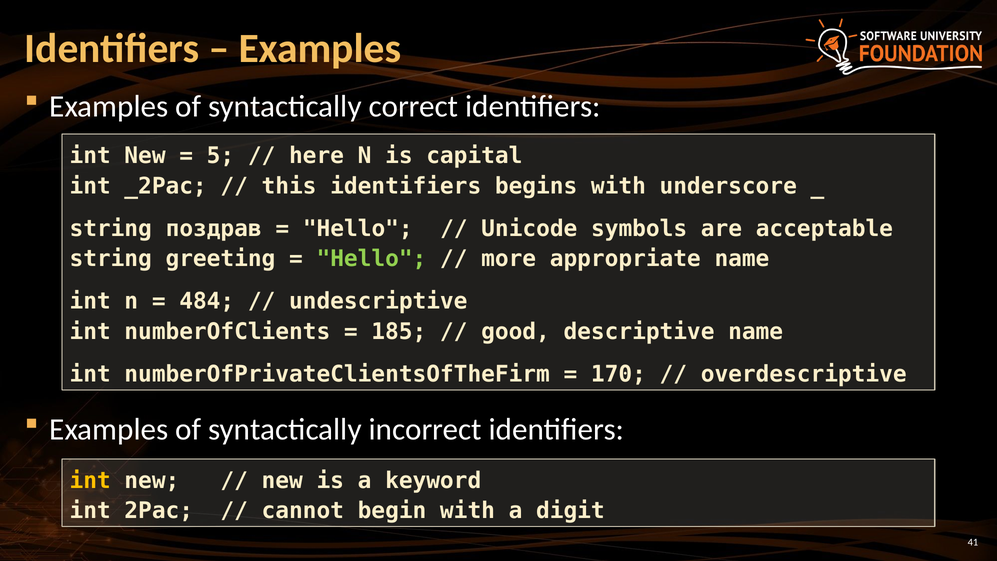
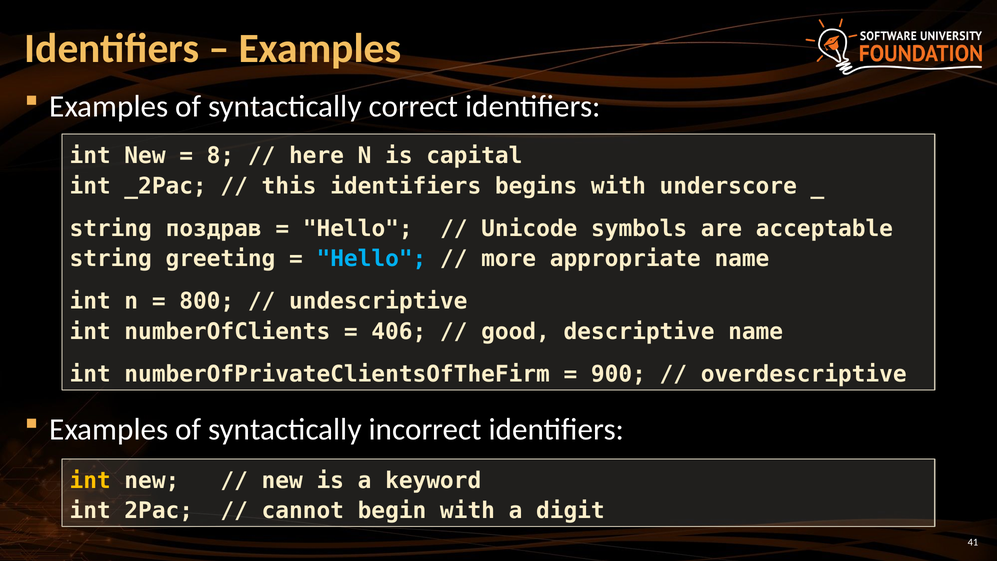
5: 5 -> 8 (220, 156)
Hello colour: light green -> light blue (371, 259)
484: 484 -> 800 (207, 301)
185: 185 -> 406 (399, 332)
170: 170 -> 900 (618, 374)
